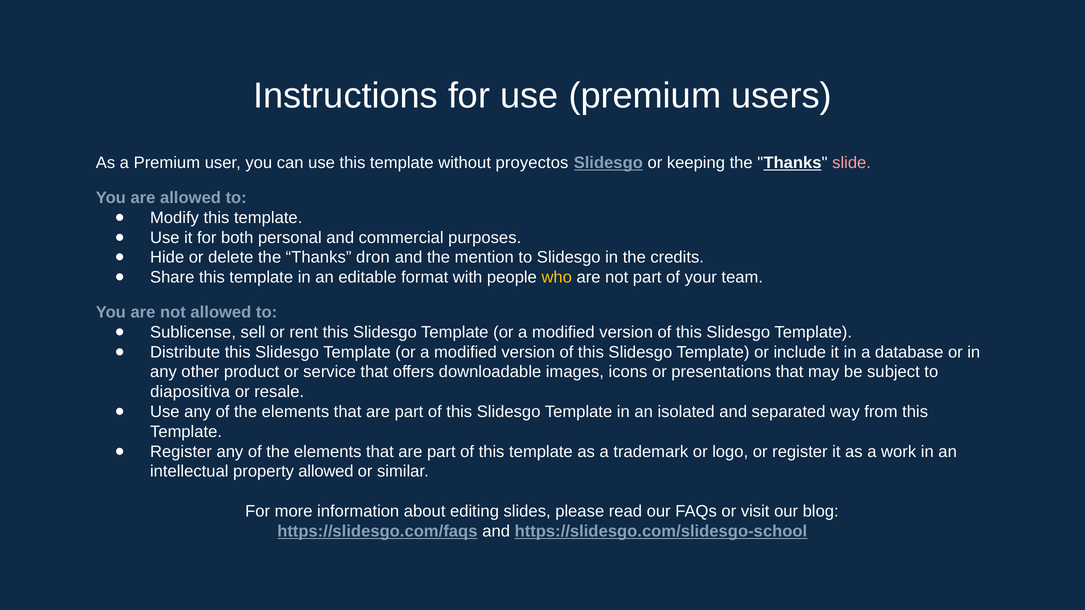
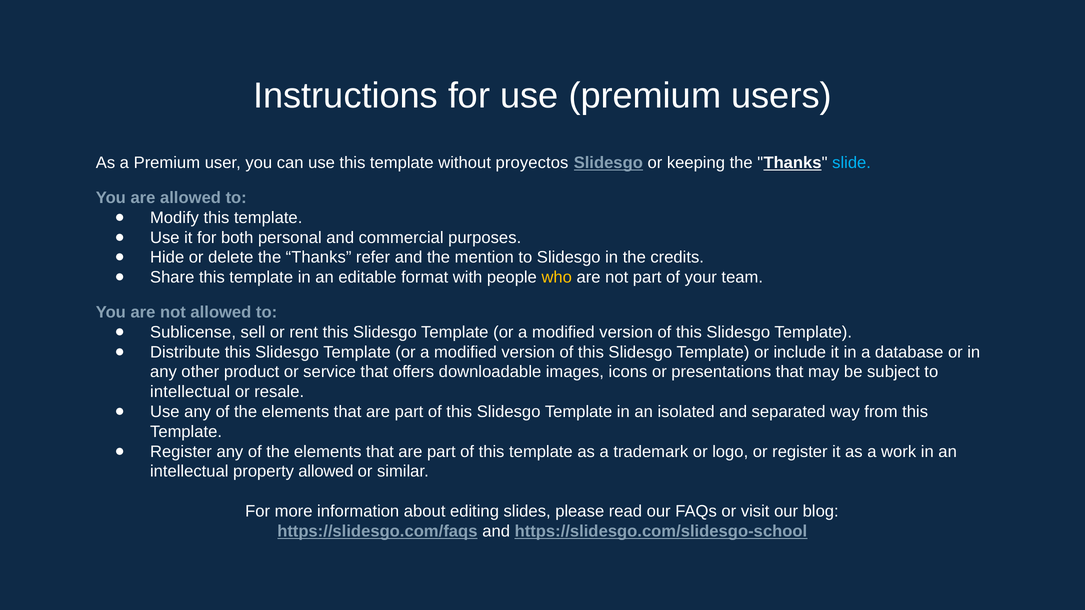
slide colour: pink -> light blue (852, 163)
dron: dron -> refer (373, 258)
diapositiva: diapositiva -> intellectual (190, 392)
